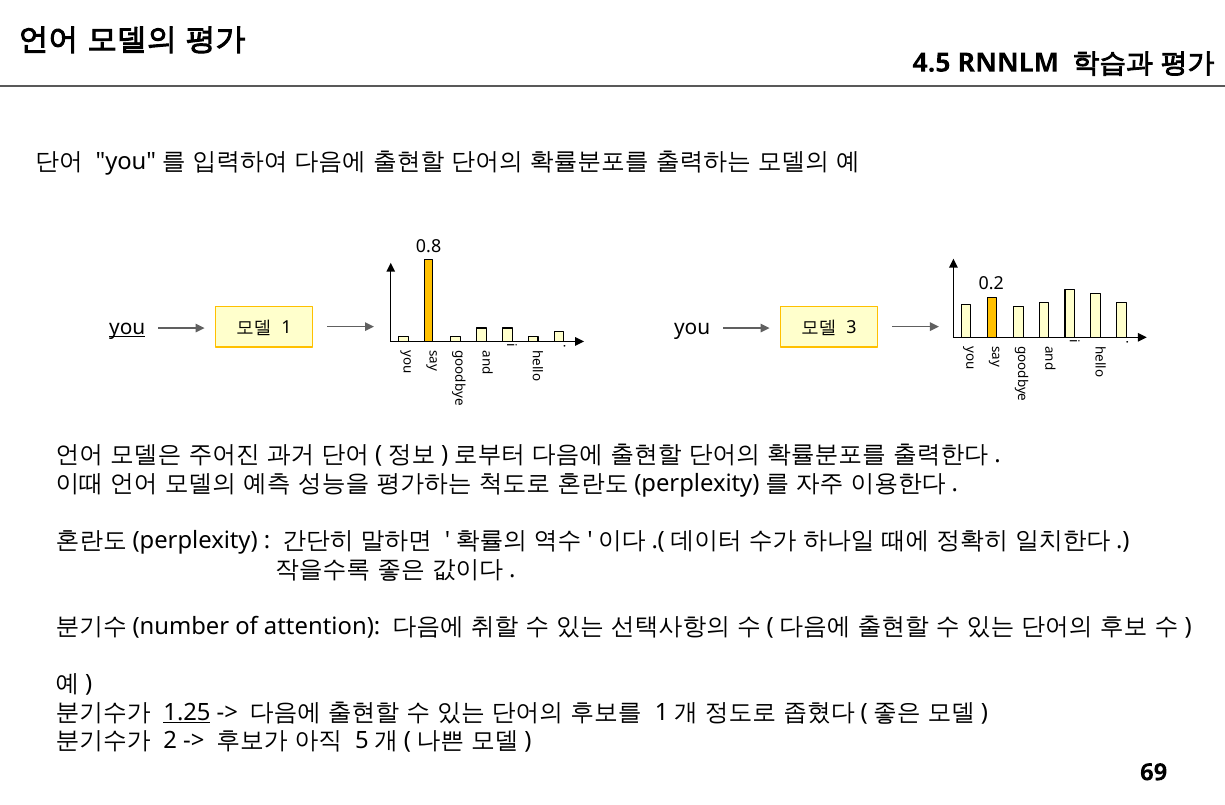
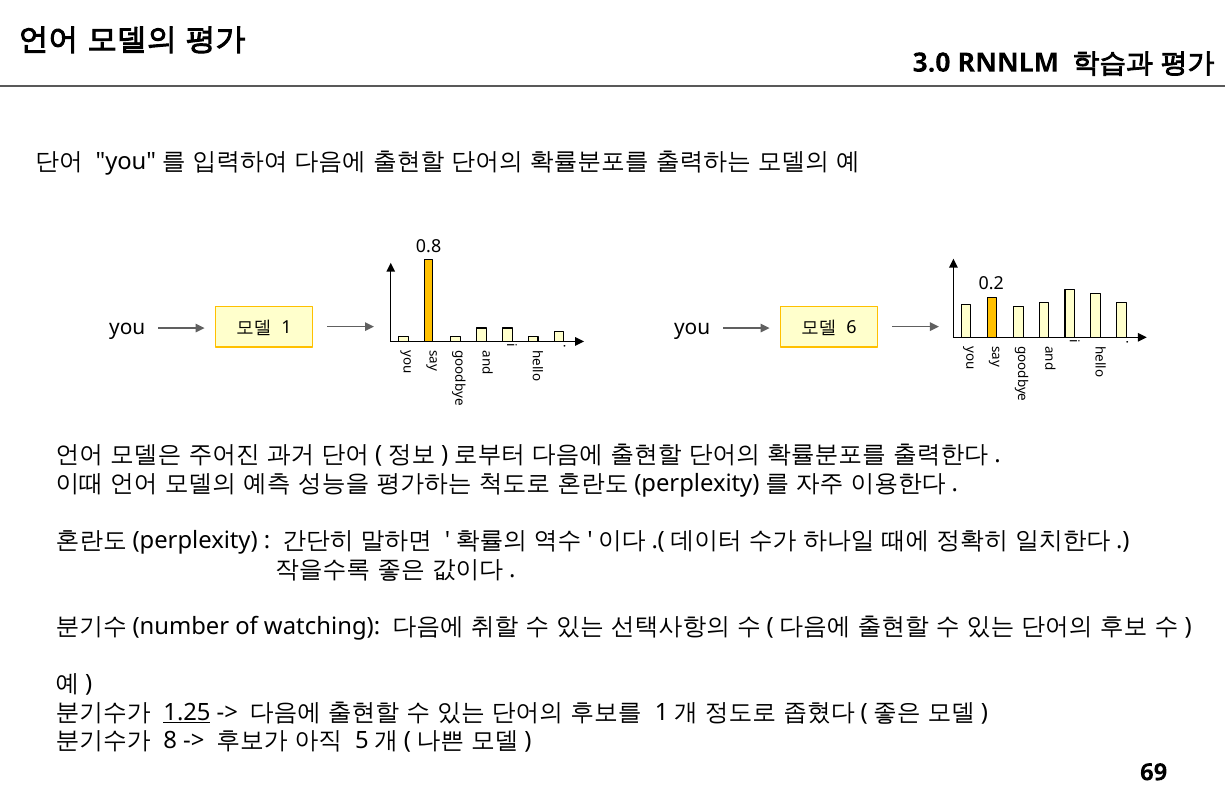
4.5: 4.5 -> 3.0 (932, 63)
3: 3 -> 6 (851, 328)
you underline: present -> none (127, 328)
attention: attention -> watching (322, 626)
2: 2 -> 8 (170, 741)
